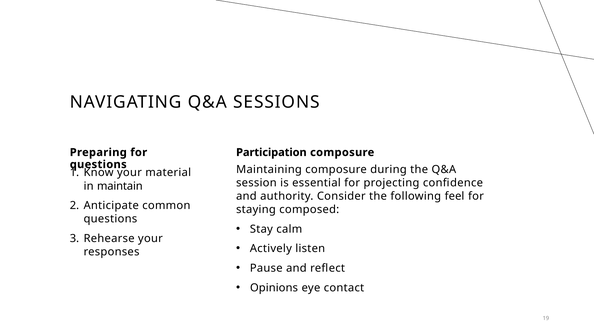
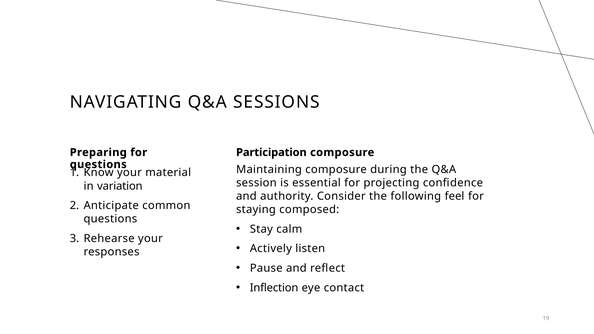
maintain: maintain -> variation (120, 186)
Opinions: Opinions -> Inflection (274, 288)
